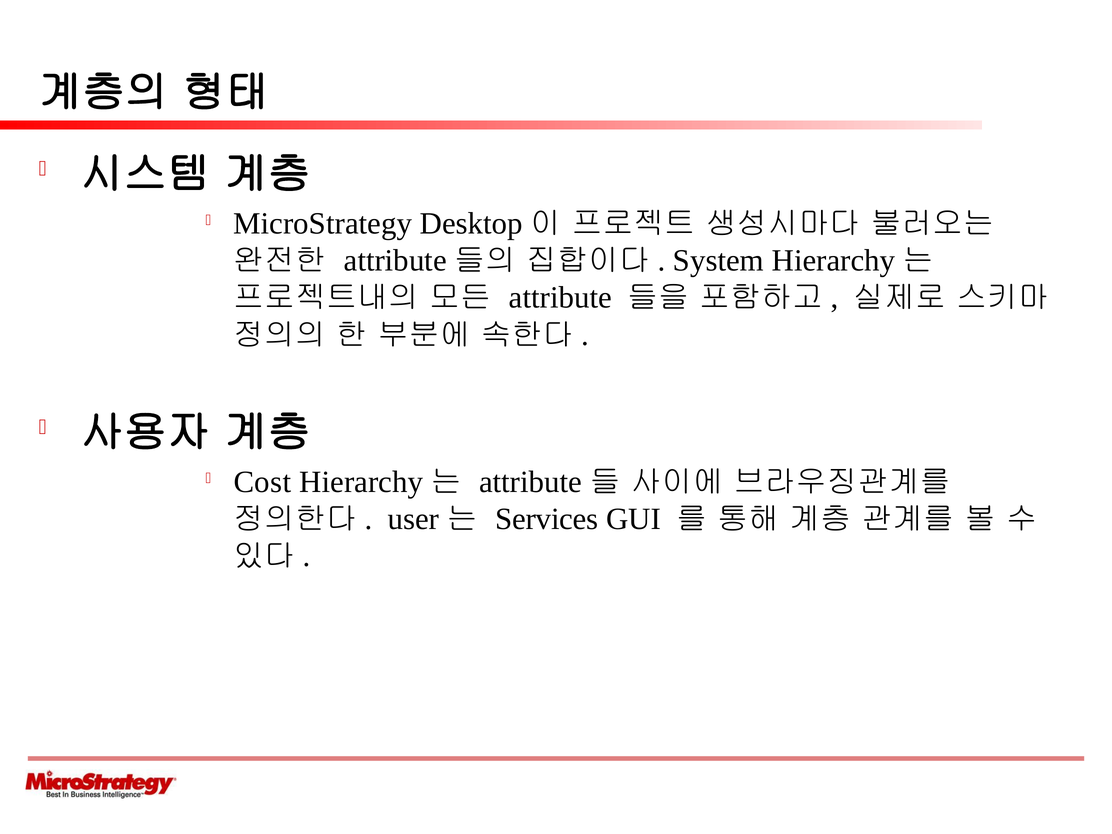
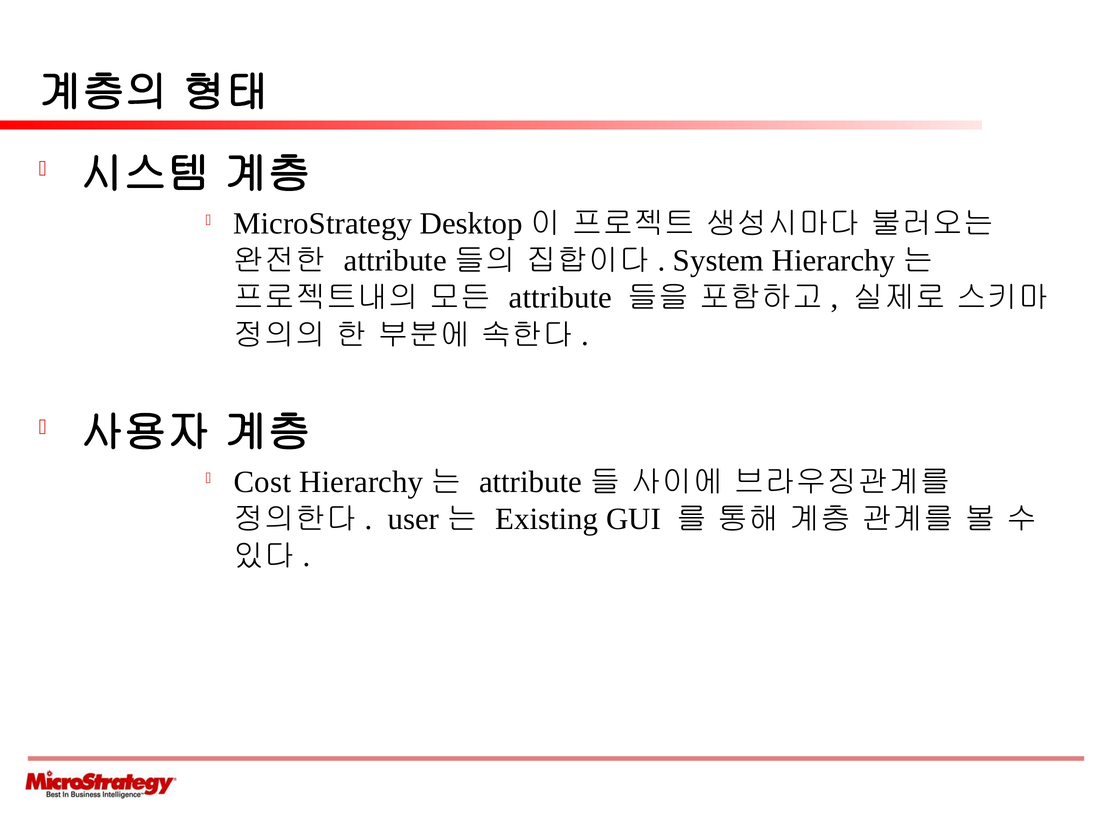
Services: Services -> Existing (547, 519)
